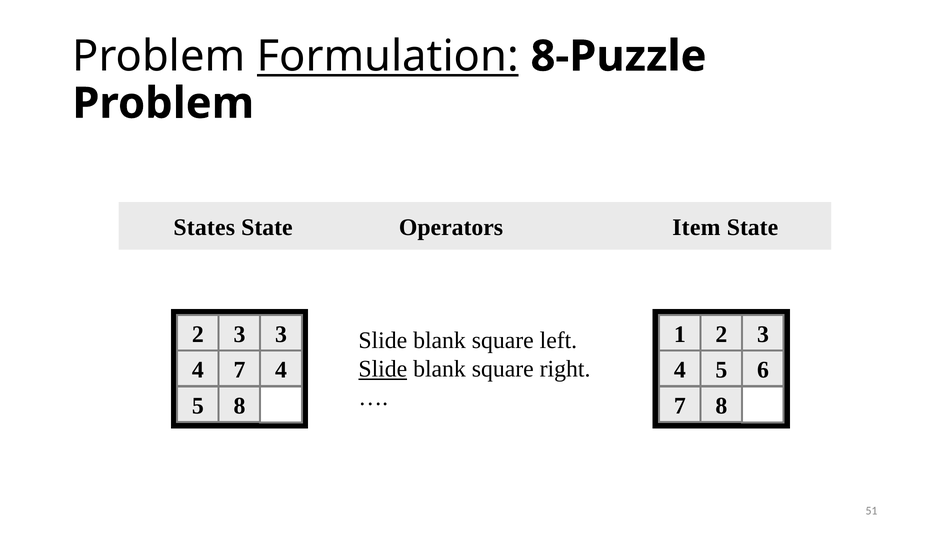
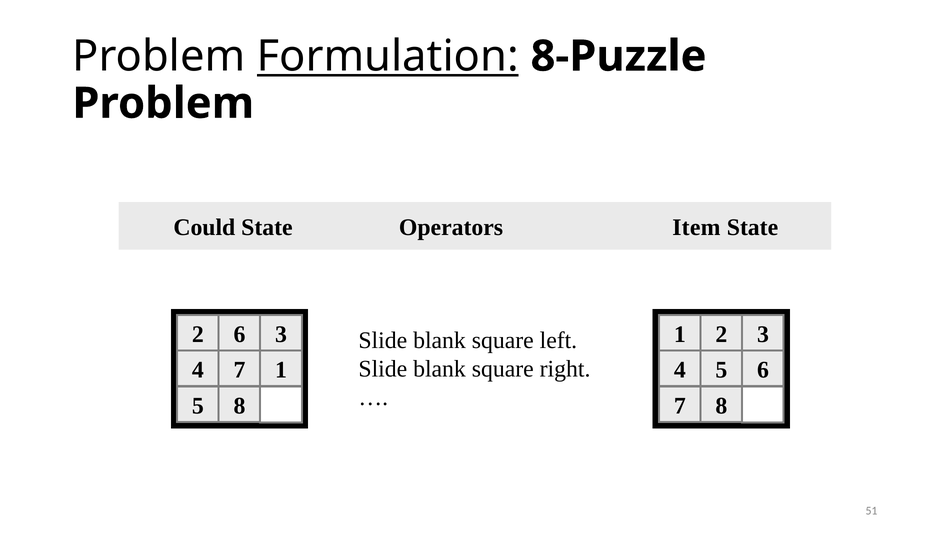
States: States -> Could (204, 227)
3: 3 -> 6 (239, 334)
Slide underline: present -> none (383, 369)
7 4: 4 -> 1 (281, 370)
